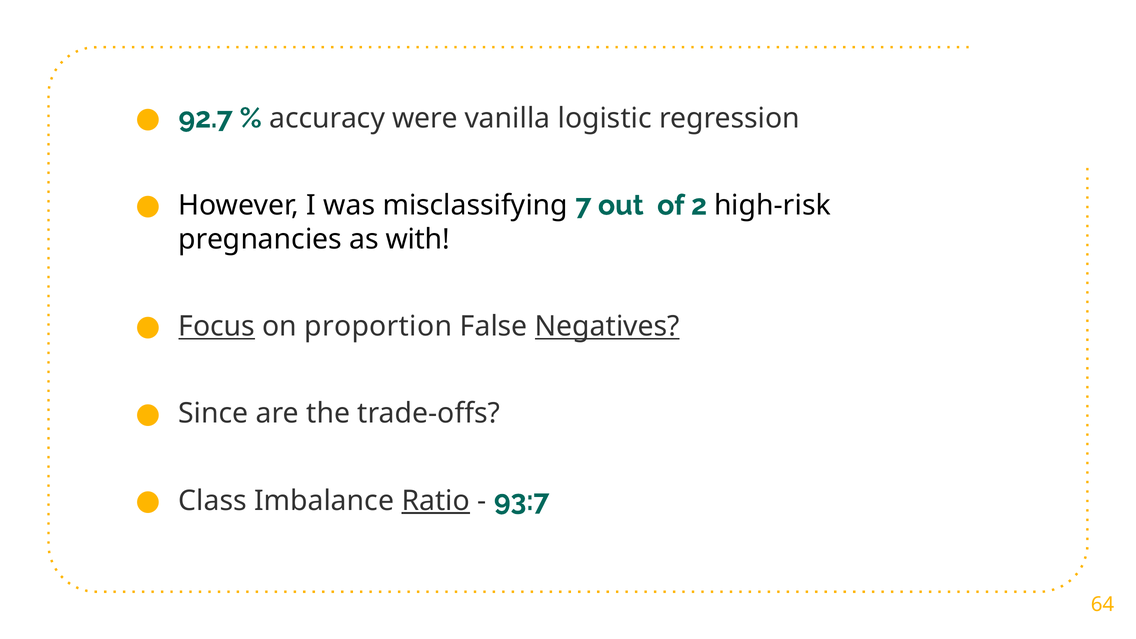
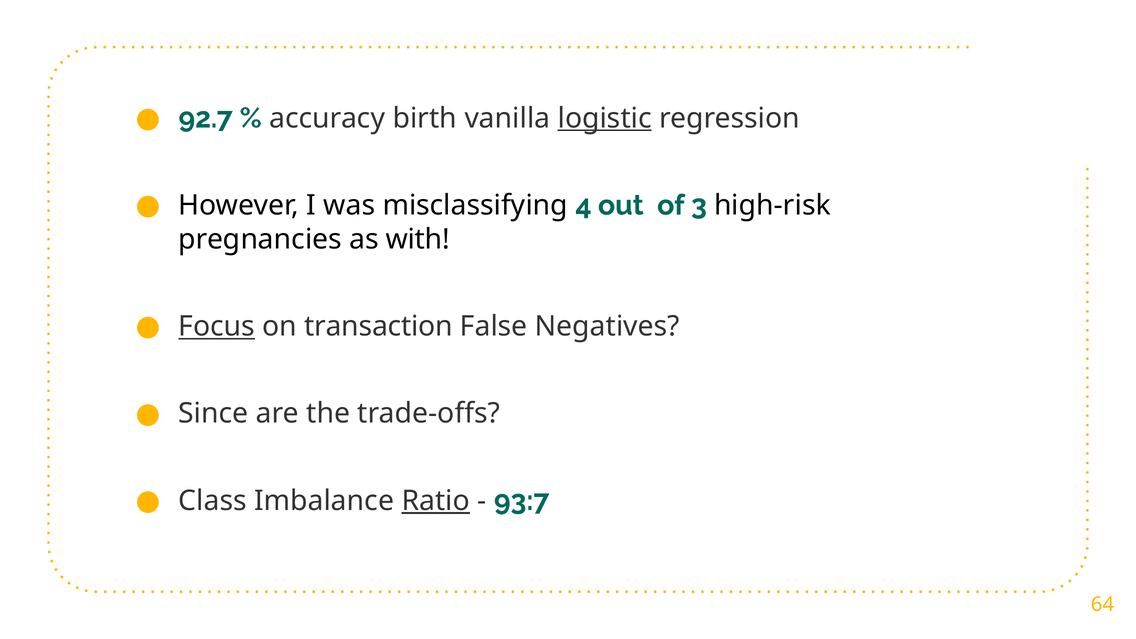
were: were -> birth (425, 118)
logistic underline: none -> present (605, 118)
7: 7 -> 4 (583, 205)
2: 2 -> 3 (699, 205)
proportion: proportion -> transaction (379, 326)
Negatives underline: present -> none (607, 326)
